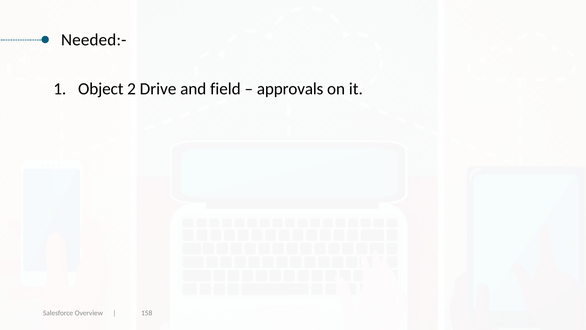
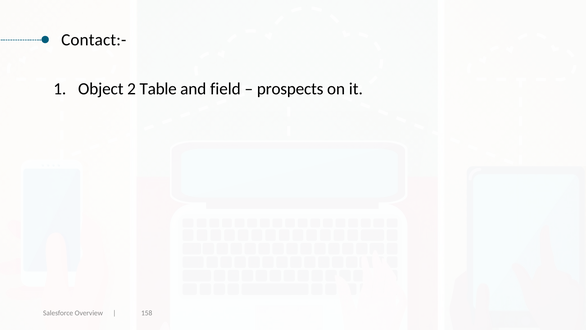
Needed:-: Needed:- -> Contact:- (94, 40)
Drive: Drive -> Table (158, 89)
approvals: approvals -> prospects (290, 89)
